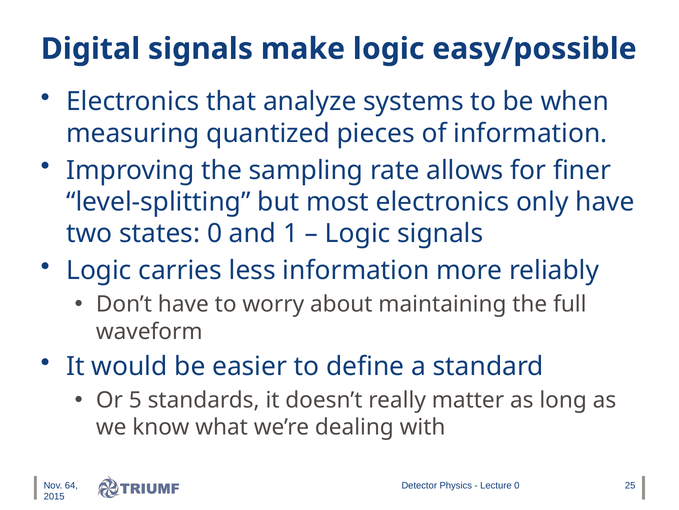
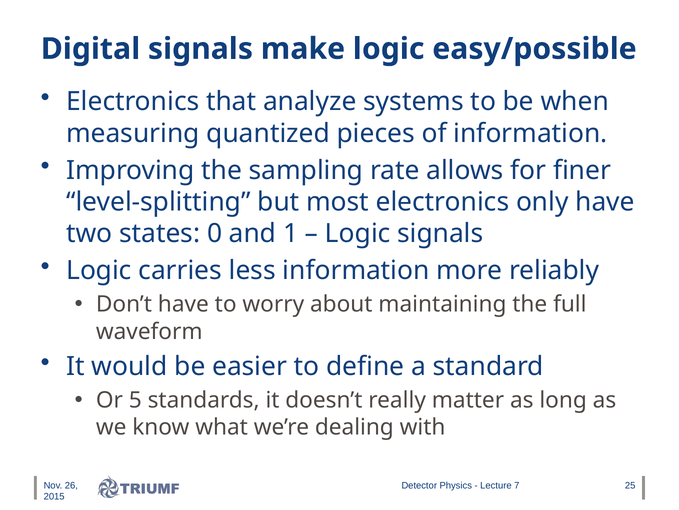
64: 64 -> 26 (71, 485)
Lecture 0: 0 -> 7 (517, 485)
